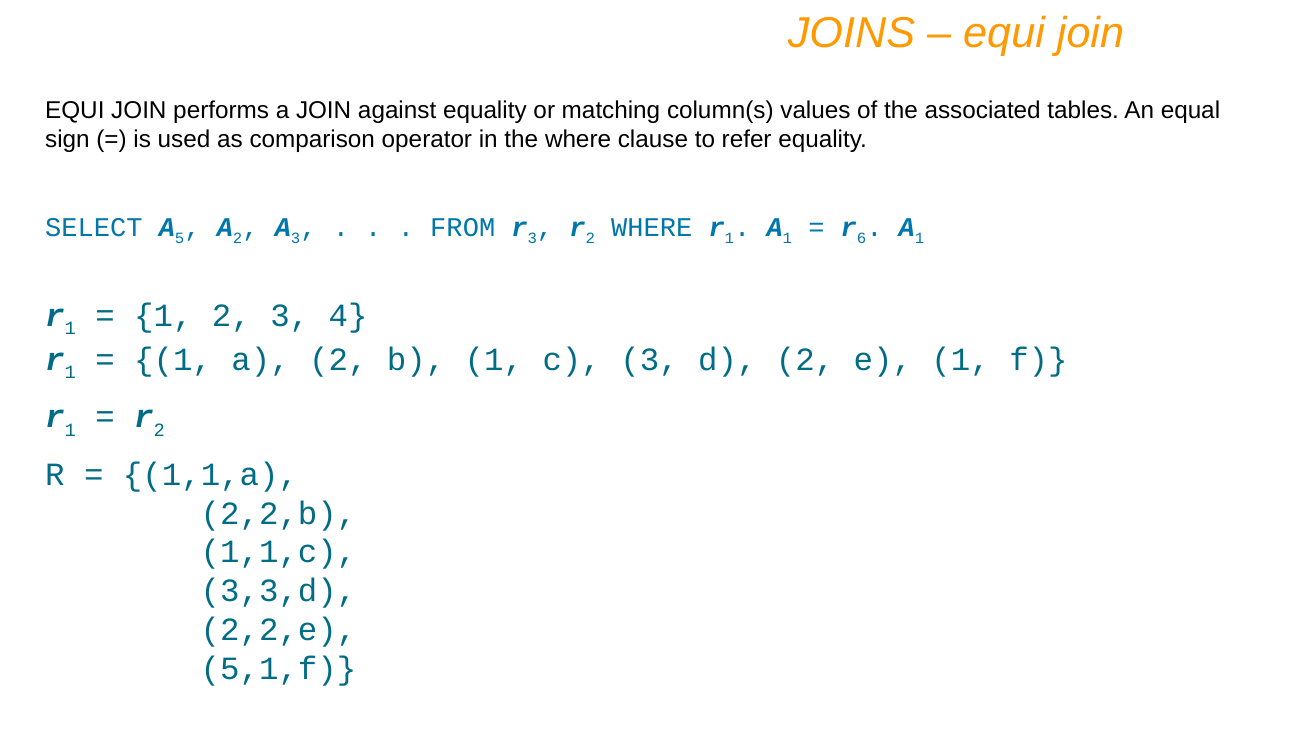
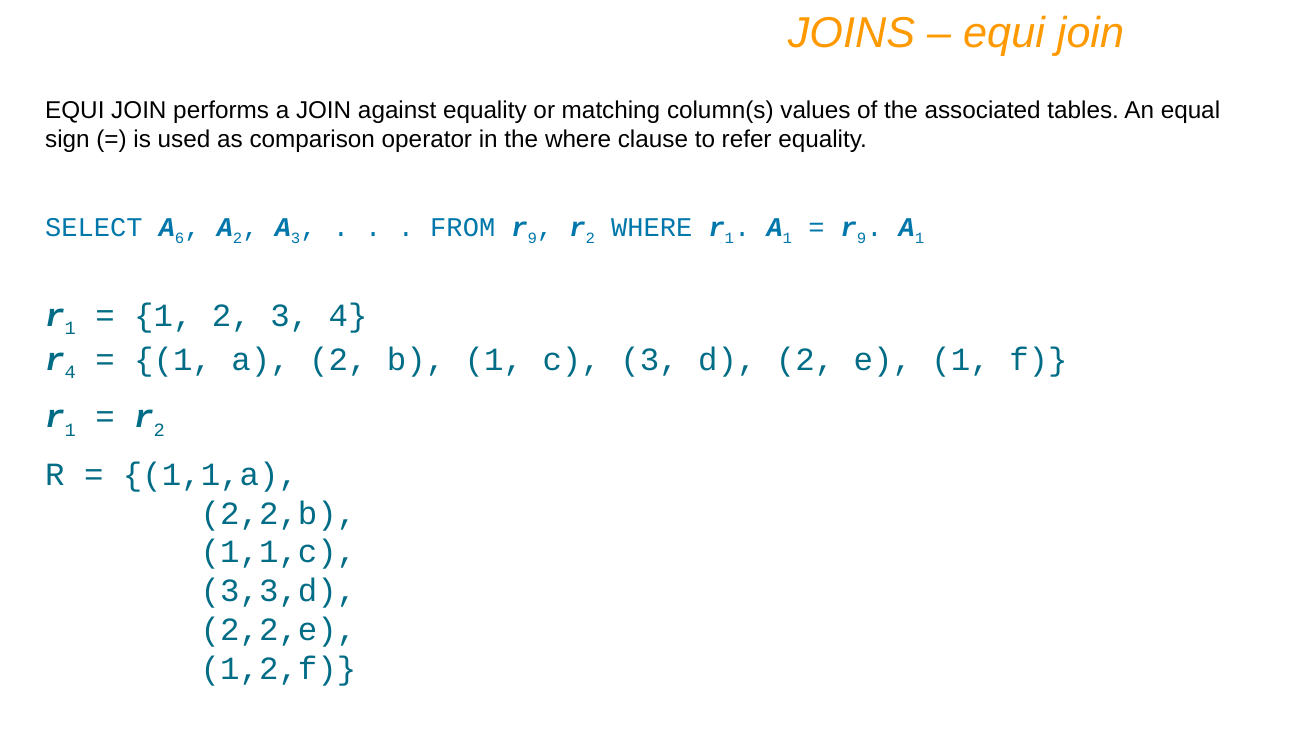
5: 5 -> 6 (180, 238)
FROM r 3: 3 -> 9 (532, 238)
6: 6 -> 9 (862, 238)
1: 1 -> 4 (70, 373)
5,1,f: 5,1,f -> 1,2,f (279, 669)
